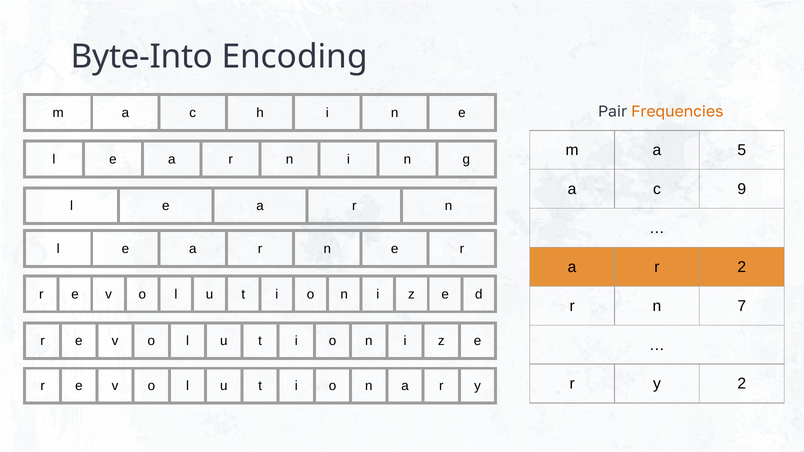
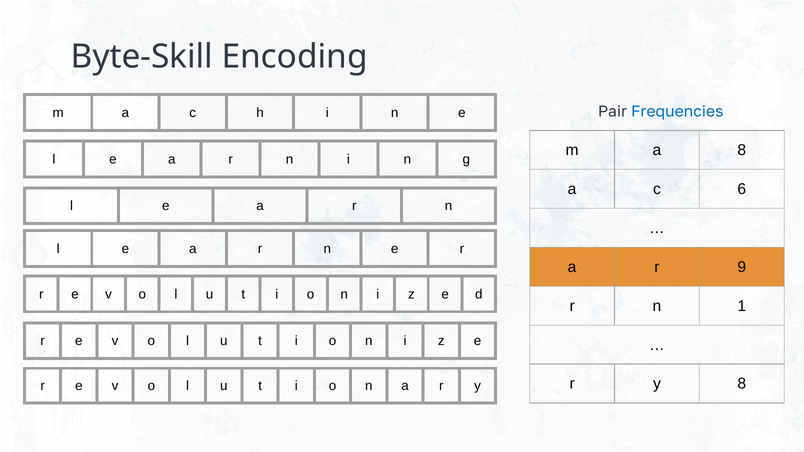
Byte-Into: Byte-Into -> Byte-Skill (142, 57)
Frequencies colour: orange -> blue (677, 112)
a 5: 5 -> 8 (742, 150)
9: 9 -> 6 (742, 189)
r 2: 2 -> 9 (742, 267)
7: 7 -> 1 (742, 306)
y 2: 2 -> 8 (742, 384)
